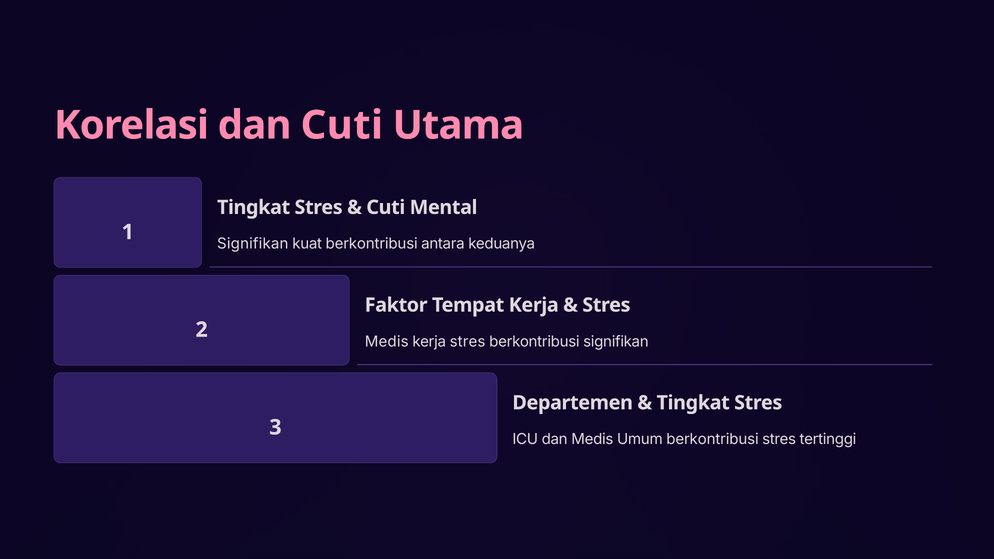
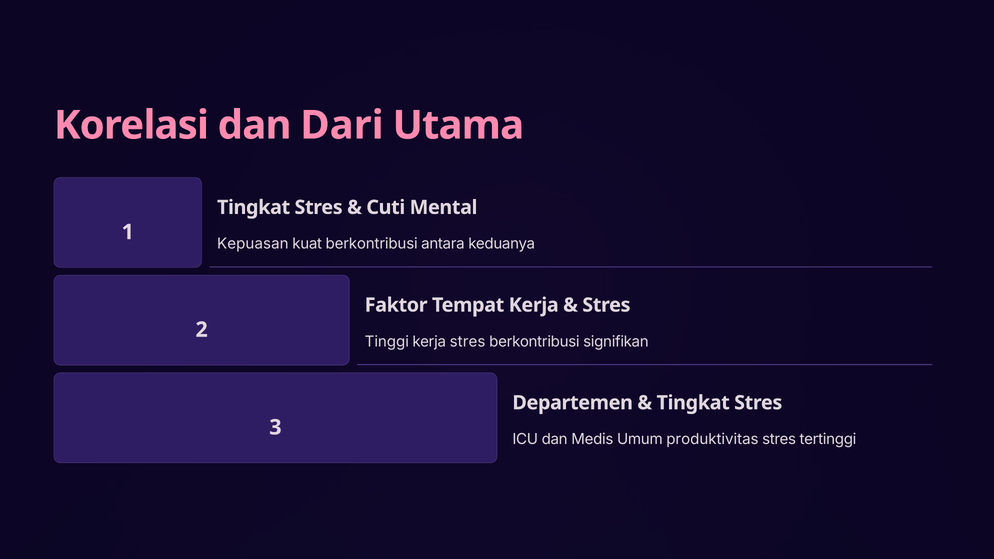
dan Cuti: Cuti -> Dari (342, 125)
Signifikan: Signifikan -> Kepuasan (253, 244)
Medis: Medis -> Tinggi (387, 342)
Umum berkontribusi: berkontribusi -> produktivitas (712, 439)
